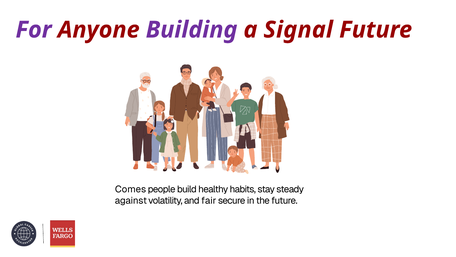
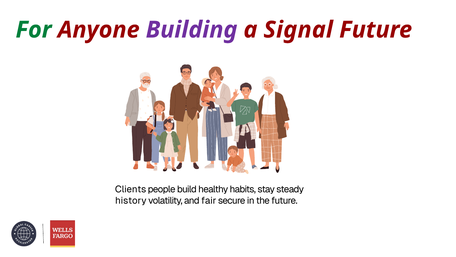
For colour: purple -> green (34, 30)
Comes: Comes -> Clients (131, 189)
against: against -> history (131, 200)
